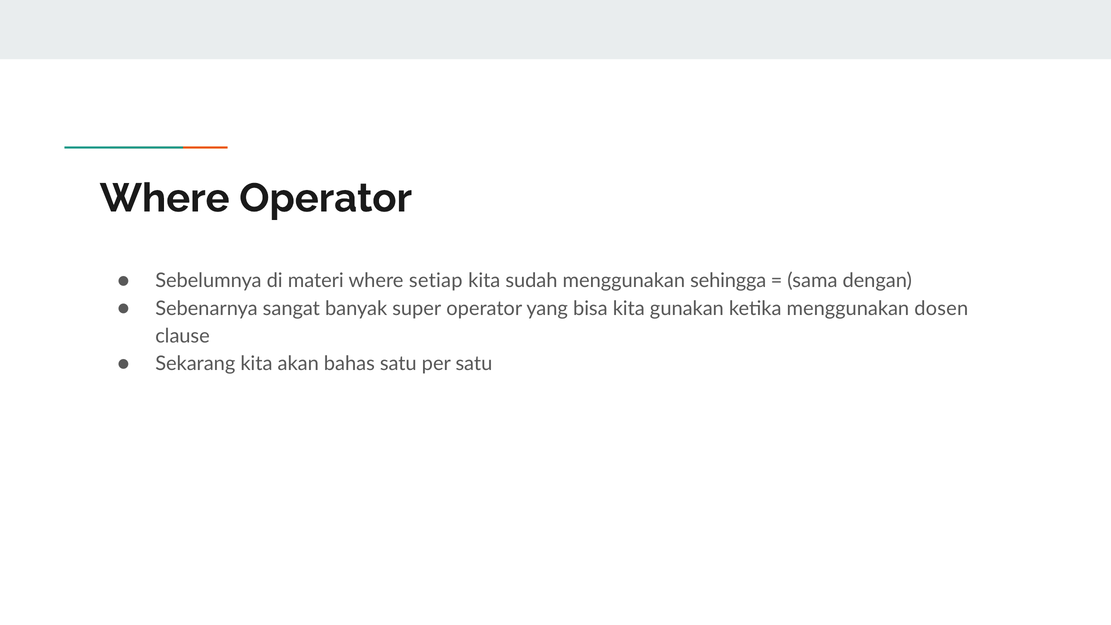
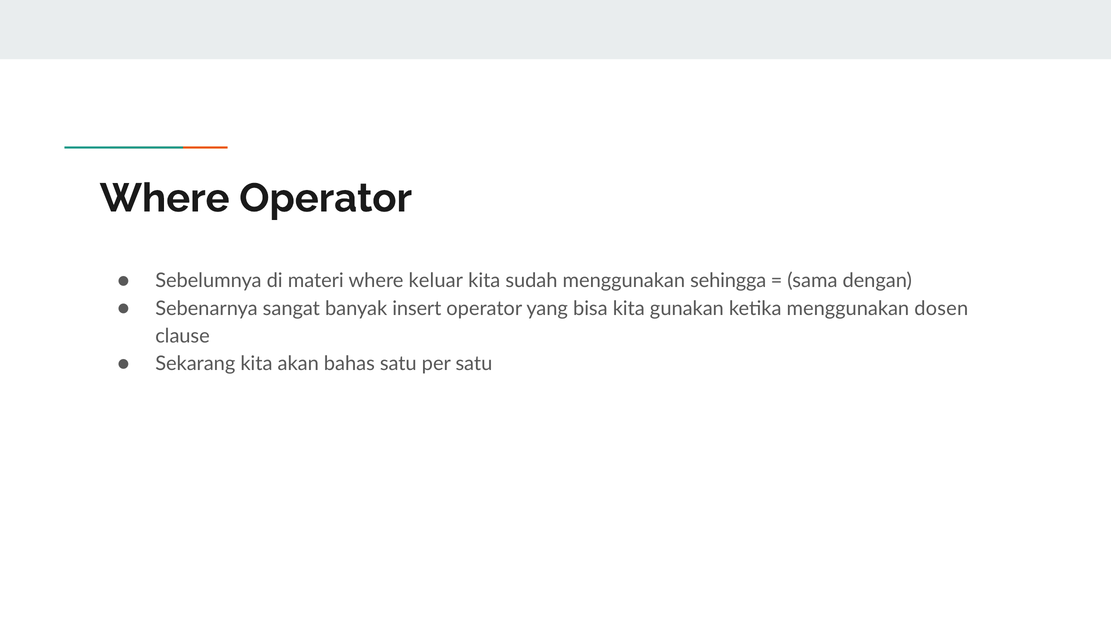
setiap: setiap -> keluar (436, 281)
super: super -> insert (417, 308)
